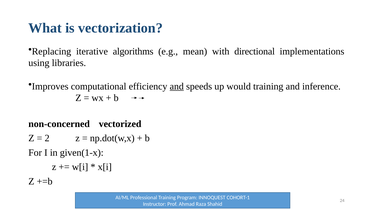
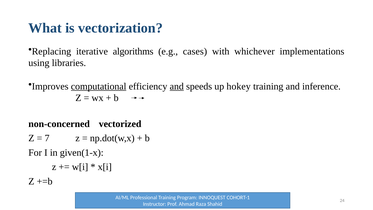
mean: mean -> cases (195, 51)
directional: directional -> whichever (255, 51)
computational underline: none -> present (99, 86)
would: would -> hokey (239, 86)
2: 2 -> 7 (47, 138)
